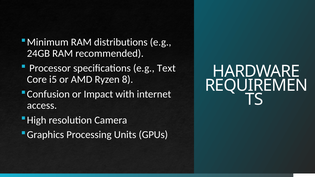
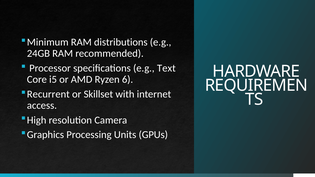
8: 8 -> 6 (128, 80)
Confusion: Confusion -> Recurrent (48, 94)
Impact: Impact -> Skillset (98, 94)
